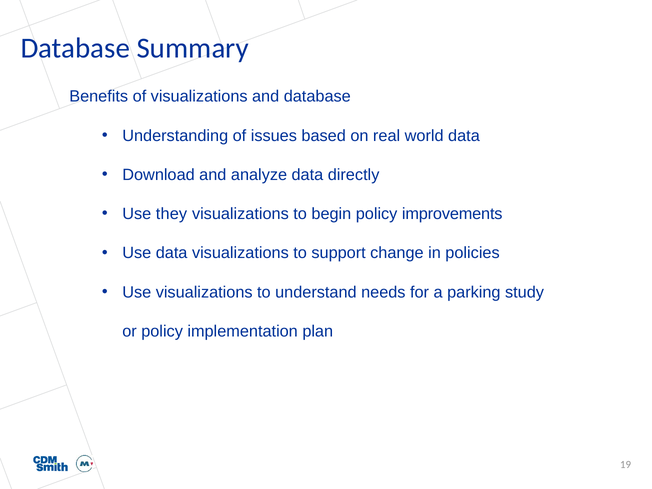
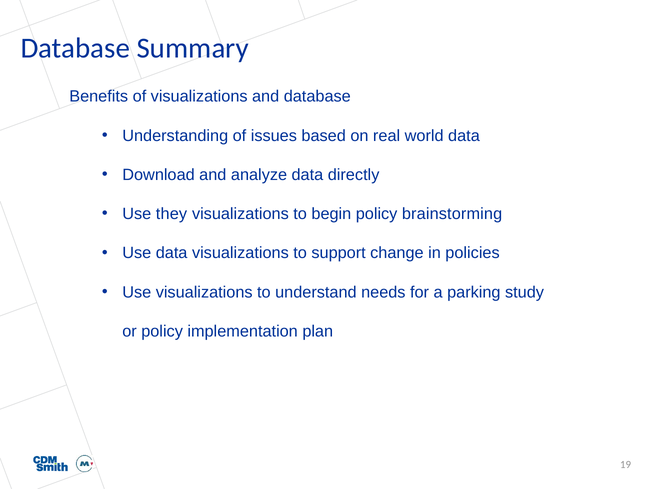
improvements: improvements -> brainstorming (452, 214)
